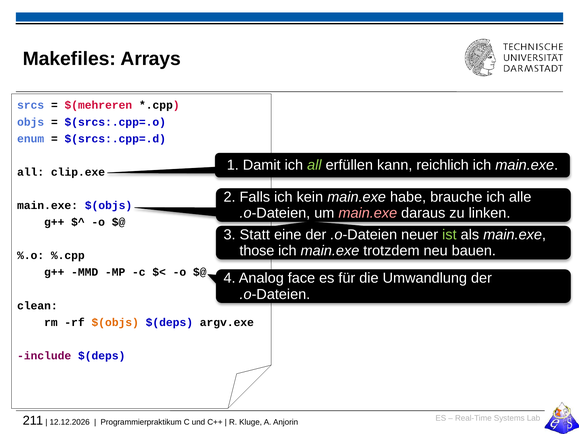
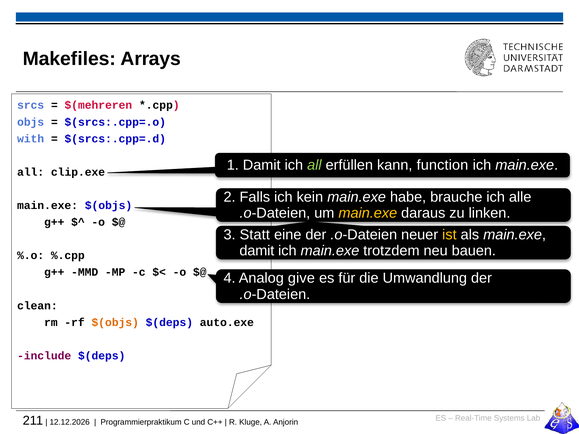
enum: enum -> with (31, 139)
reichlich: reichlich -> function (442, 165)
main.exe colour: pink -> yellow (368, 213)
ist colour: light green -> yellow (449, 235)
those: those -> damit (257, 251)
face: face -> give (301, 278)
argv.exe: argv.exe -> auto.exe (227, 323)
